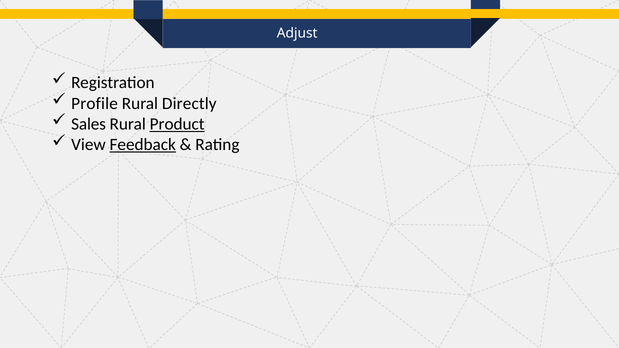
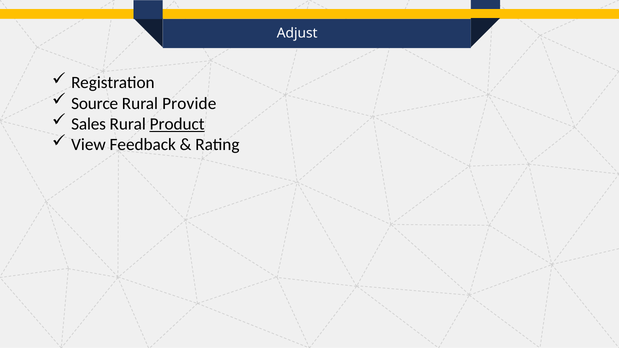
Profile: Profile -> Source (95, 104)
Directly: Directly -> Provide (189, 104)
Feedback underline: present -> none (143, 145)
